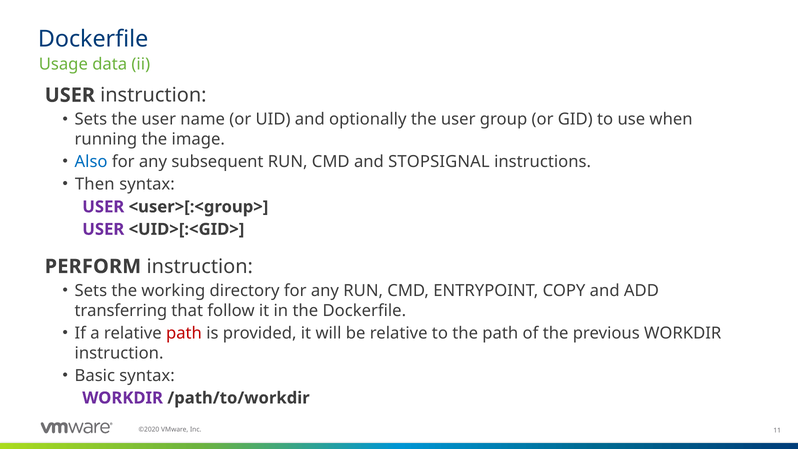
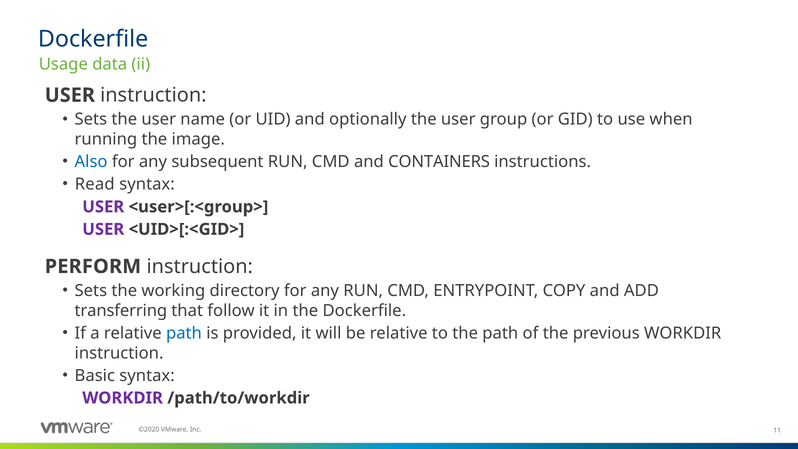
STOPSIGNAL: STOPSIGNAL -> CONTAINERS (439, 162)
Then: Then -> Read (95, 184)
path colour: red -> blue (184, 333)
